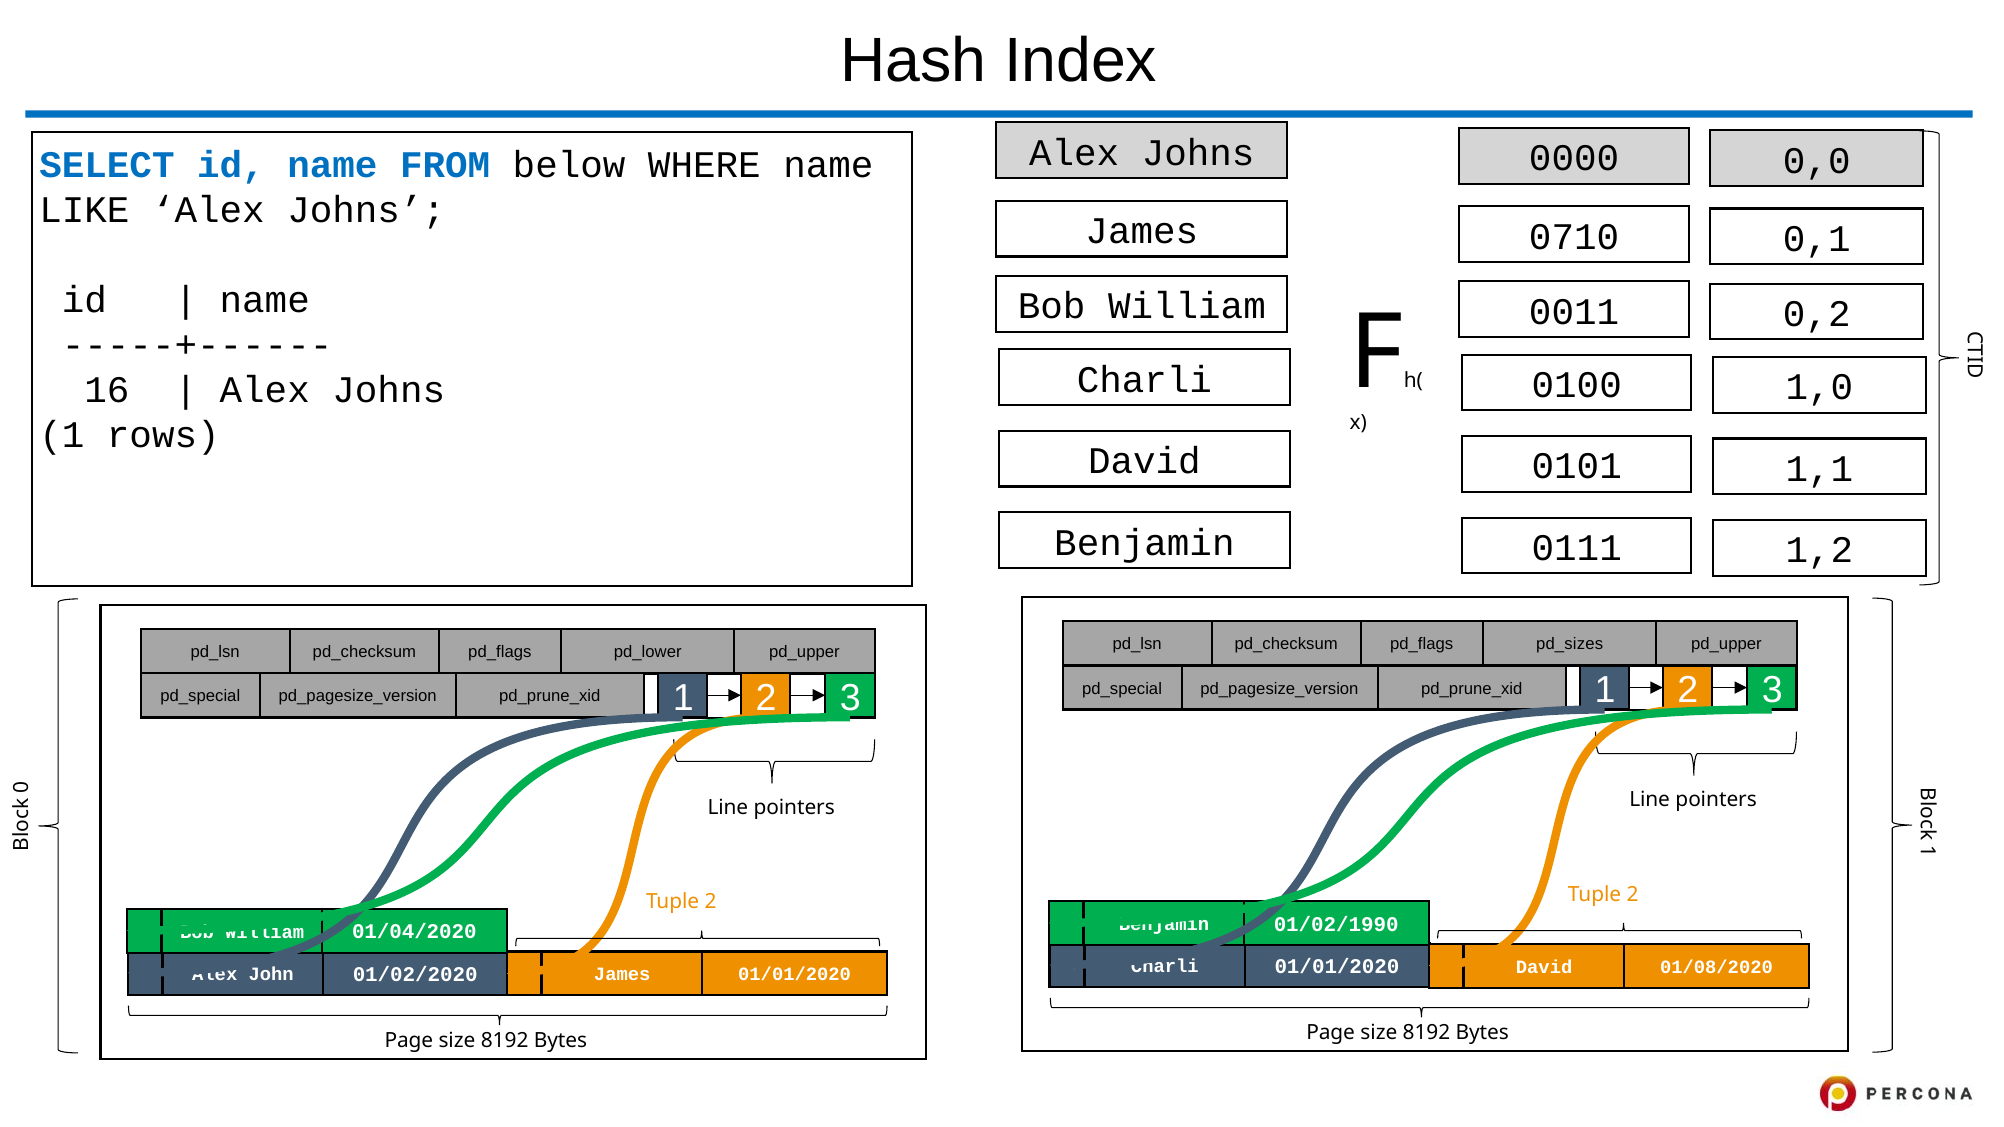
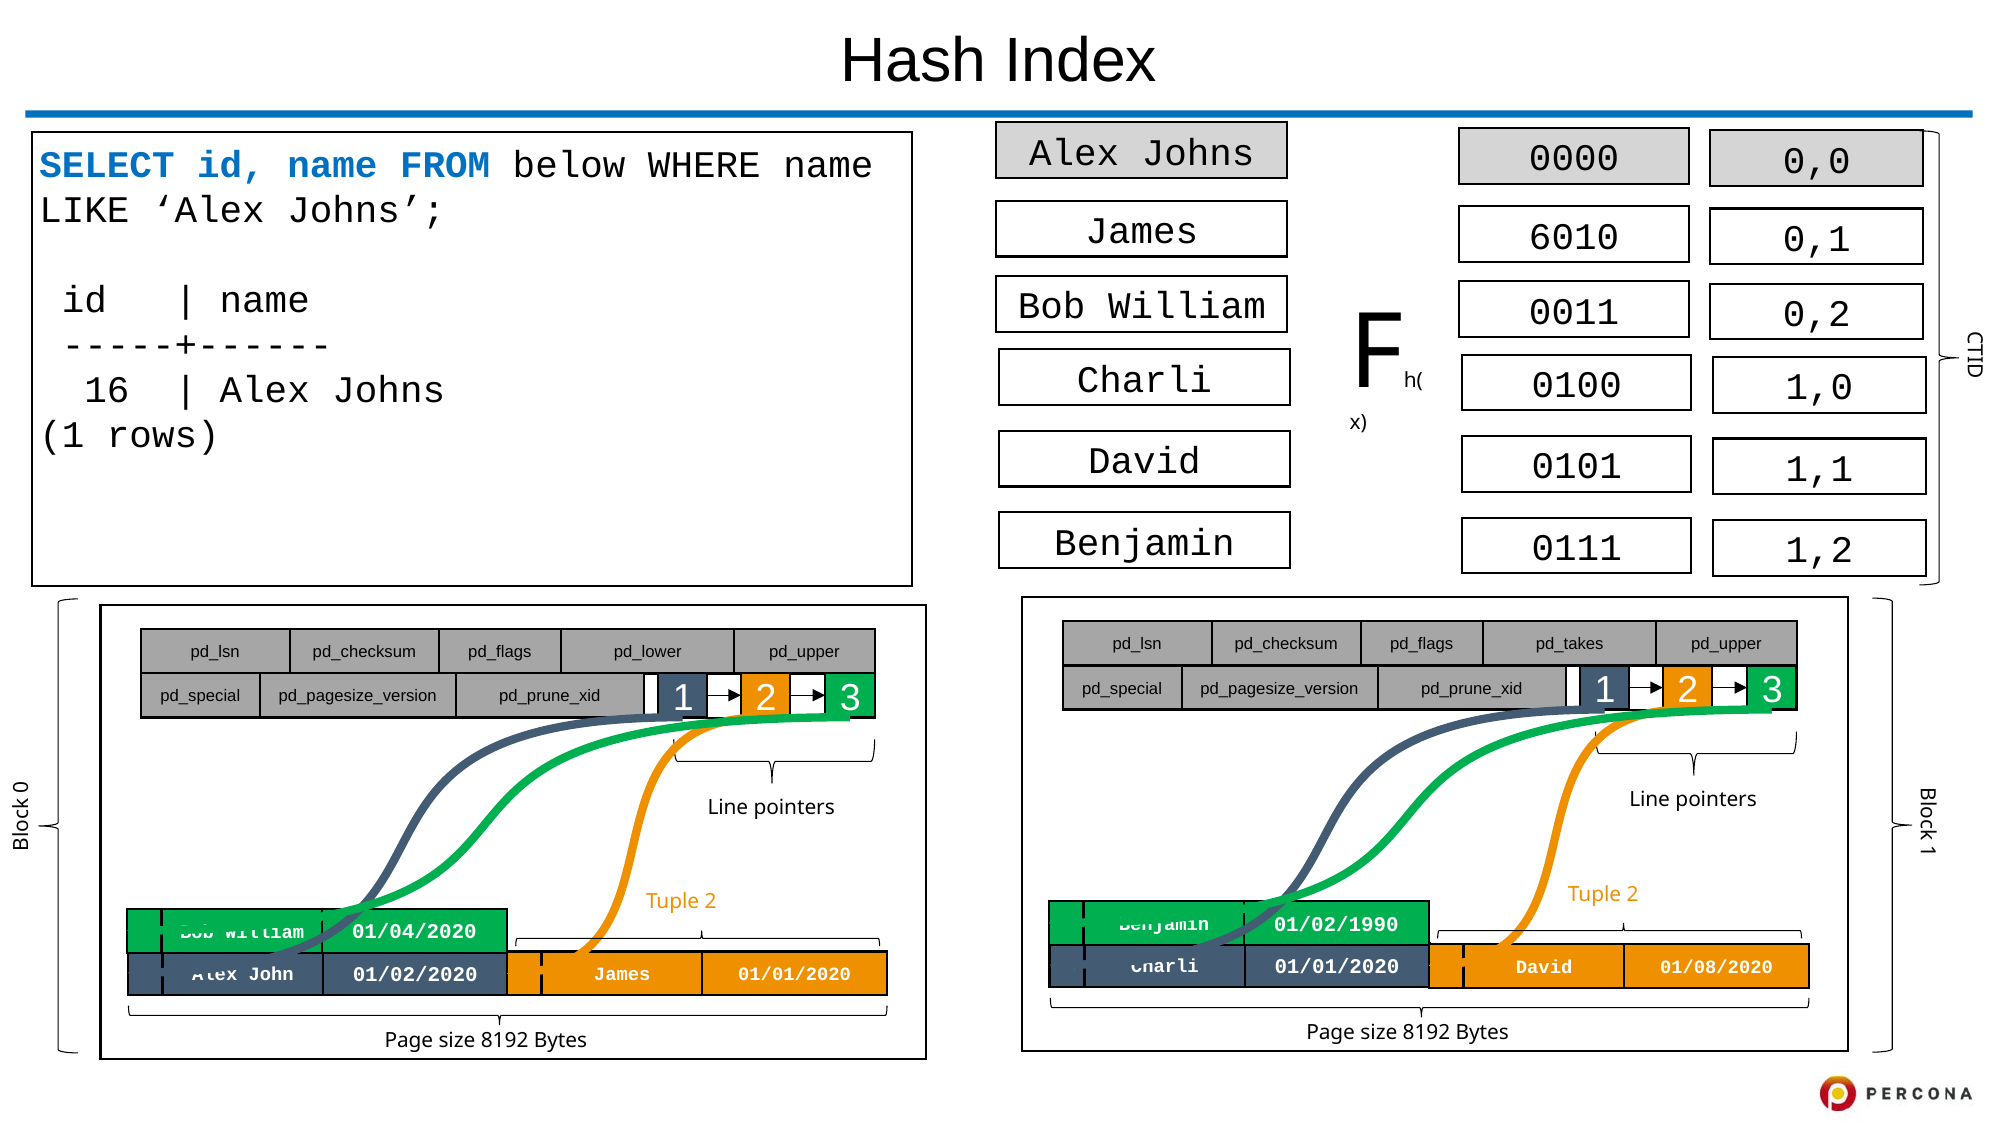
0710: 0710 -> 6010 (1574, 237)
pd_sizes: pd_sizes -> pd_takes (1570, 645)
